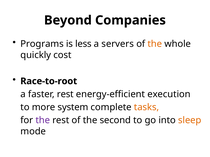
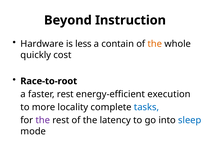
Companies: Companies -> Instruction (131, 20)
Programs: Programs -> Hardware (42, 44)
servers: servers -> contain (118, 44)
system: system -> locality (73, 108)
tasks colour: orange -> blue (147, 108)
second: second -> latency (115, 121)
sleep colour: orange -> blue (190, 121)
